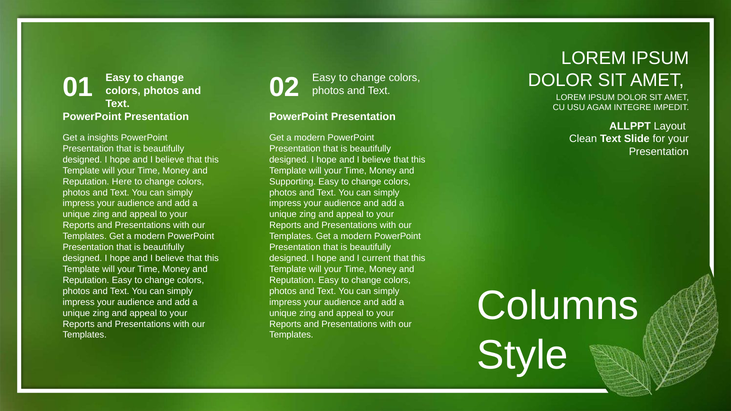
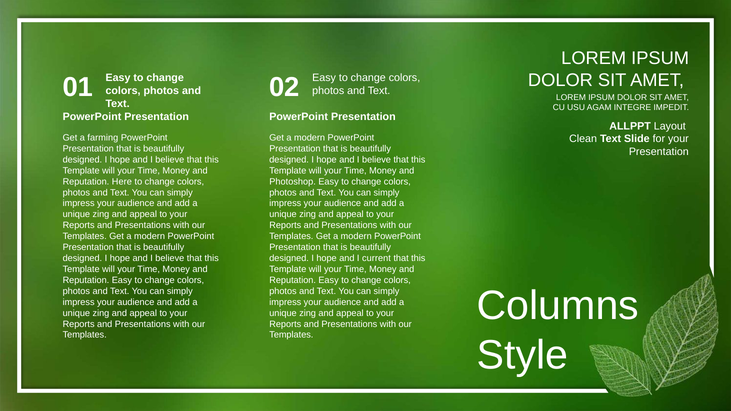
insights: insights -> farming (103, 138)
Supporting: Supporting -> Photoshop (293, 182)
